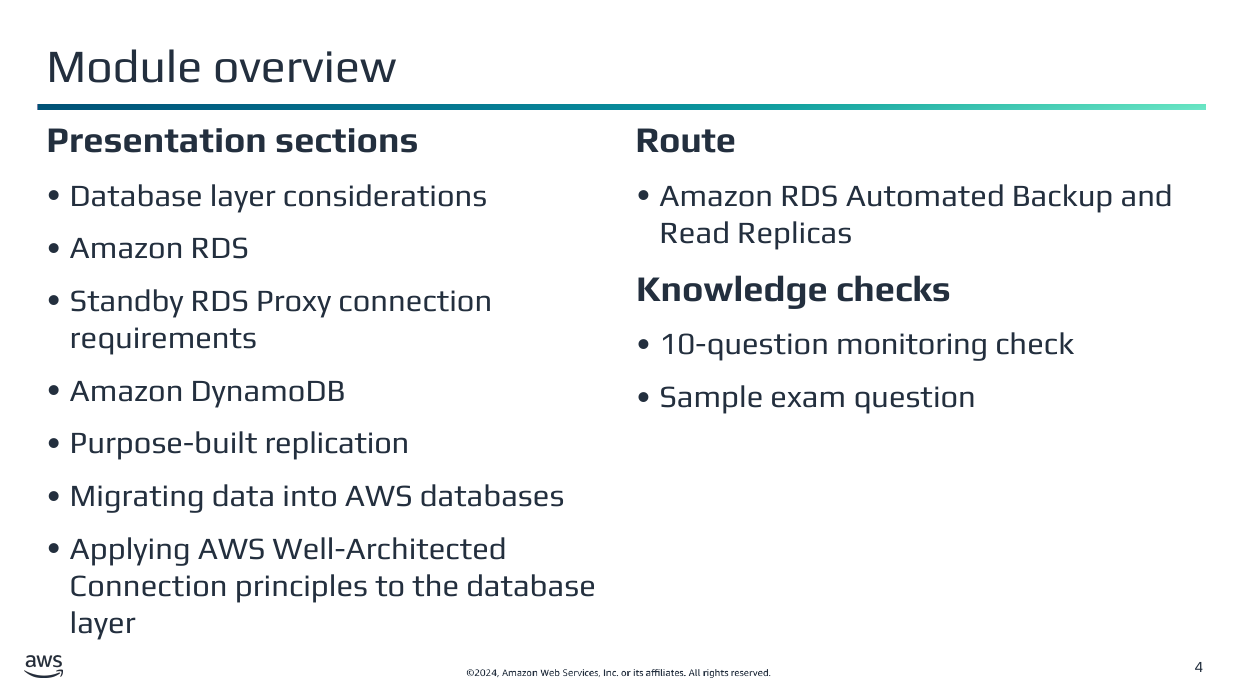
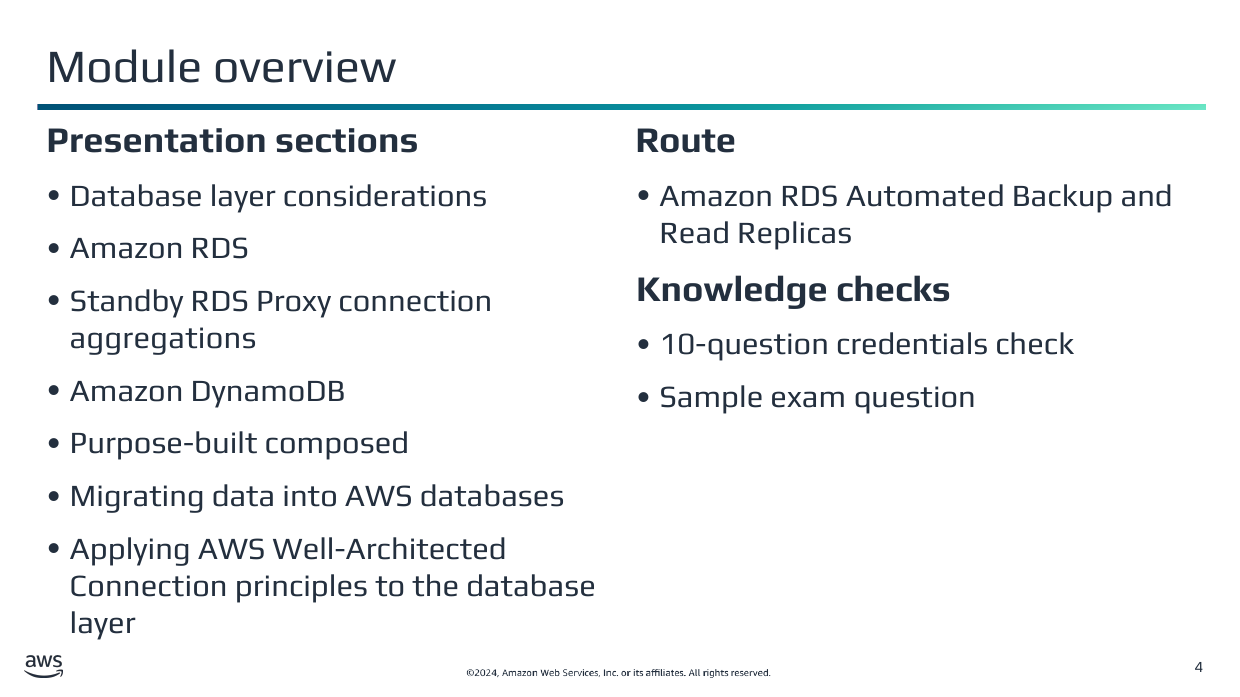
requirements: requirements -> aggregations (163, 339)
monitoring: monitoring -> credentials (912, 345)
replication: replication -> composed (337, 444)
